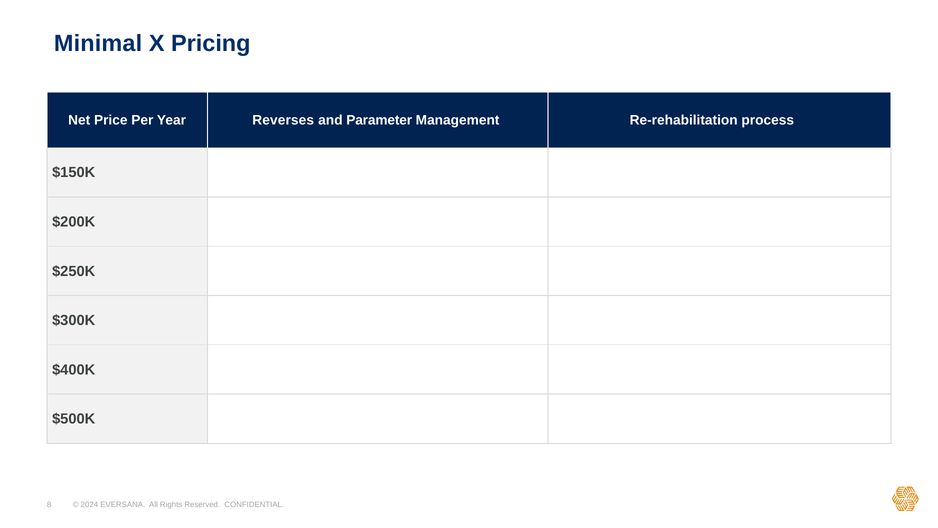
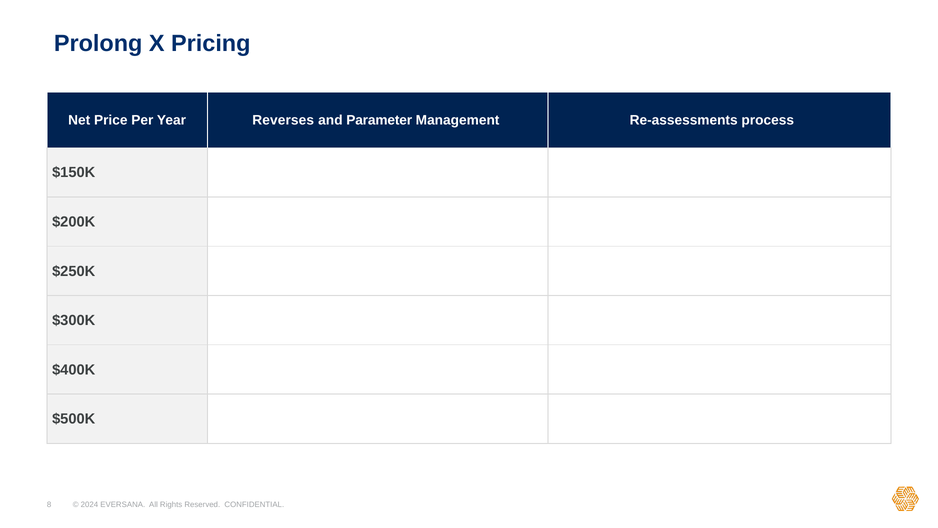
Minimal: Minimal -> Prolong (98, 43)
Re-rehabilitation: Re-rehabilitation -> Re-assessments (684, 120)
